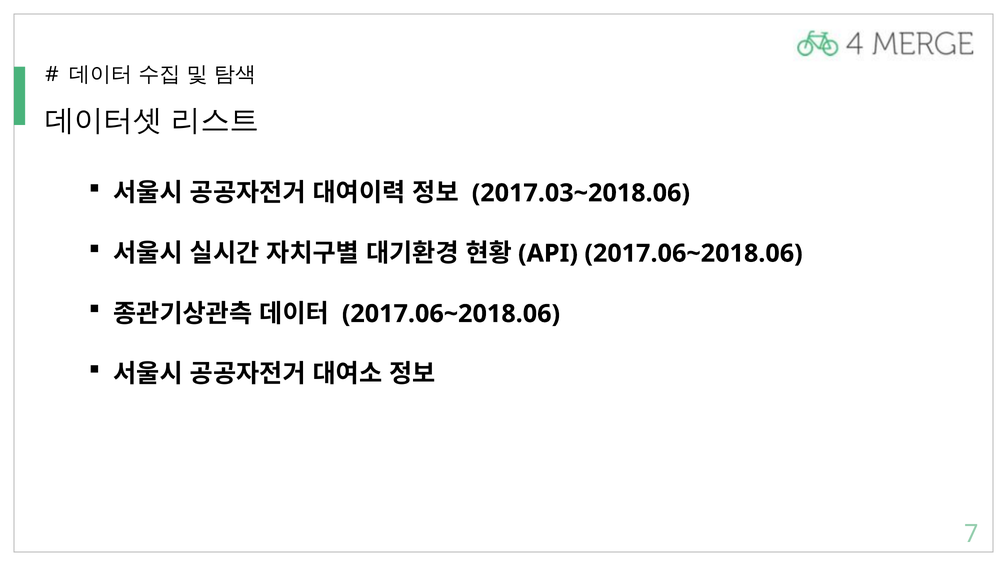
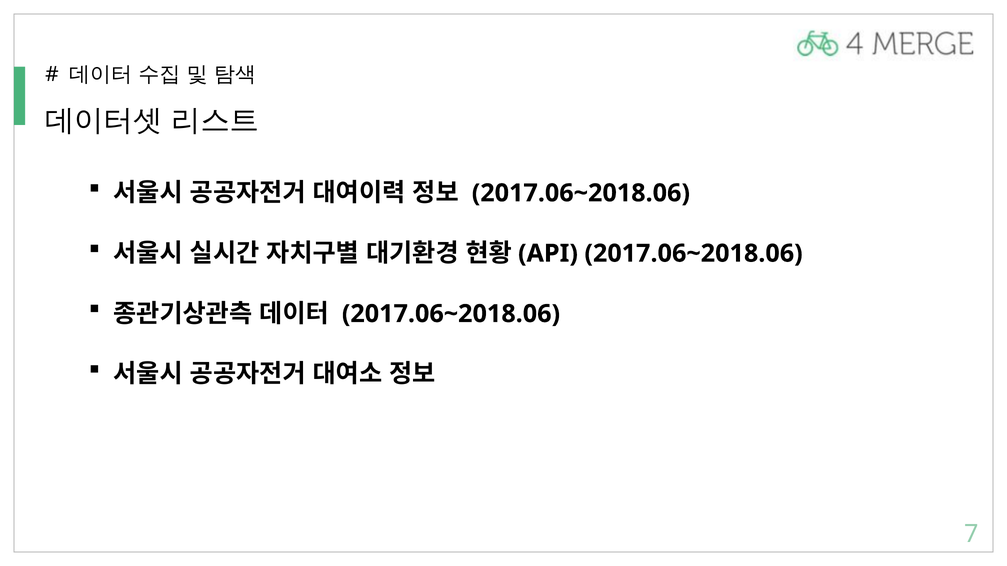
2017.03~2018.06: 2017.03~2018.06 -> 2017.06~2018.06 (581, 193)
